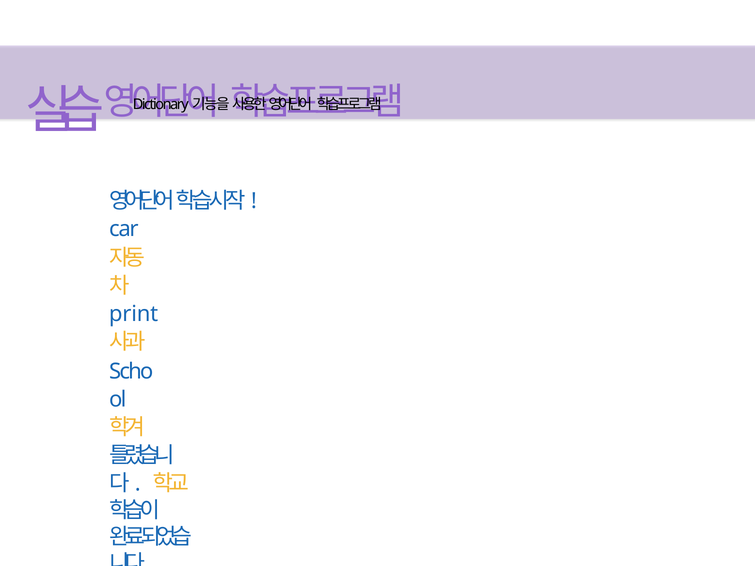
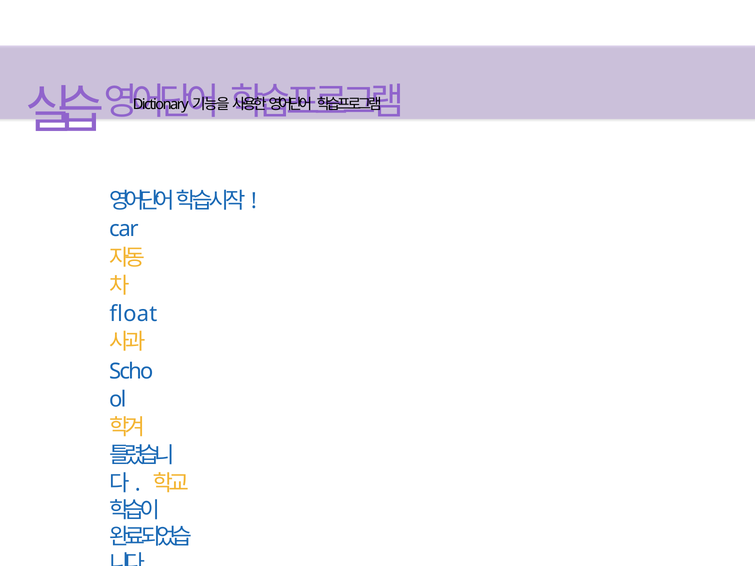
print: print -> float (133, 314)
